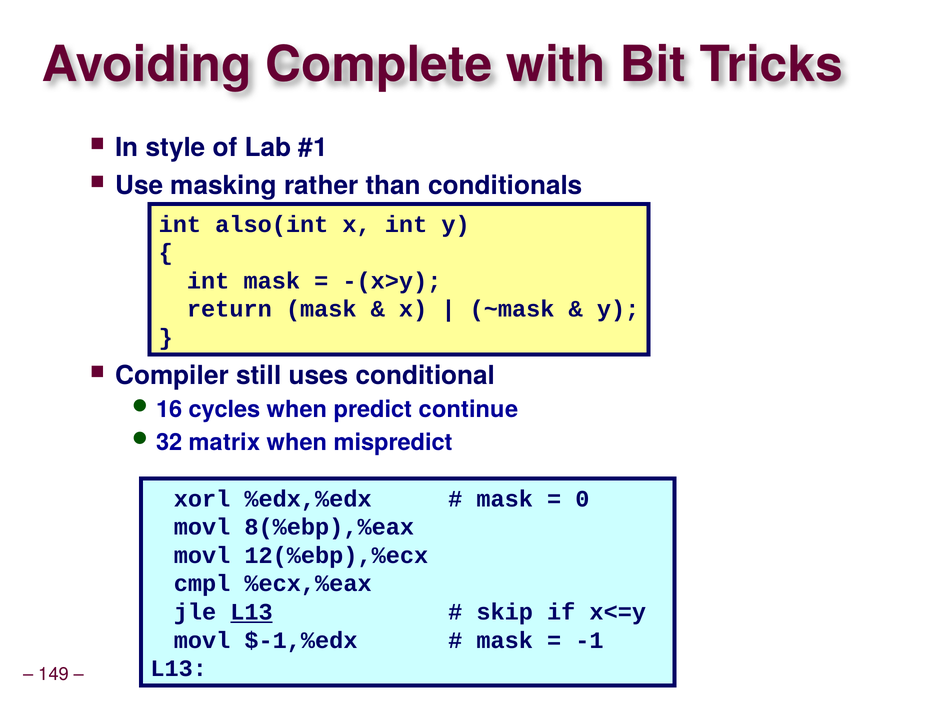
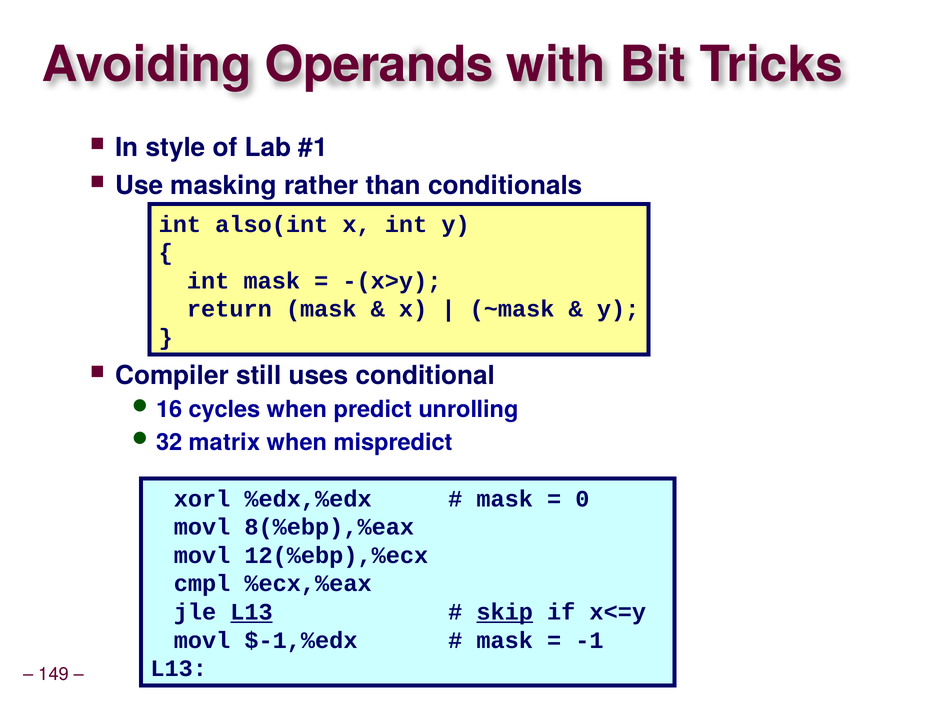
Complete: Complete -> Operands (379, 65)
continue: continue -> unrolling (469, 409)
skip underline: none -> present (505, 611)
